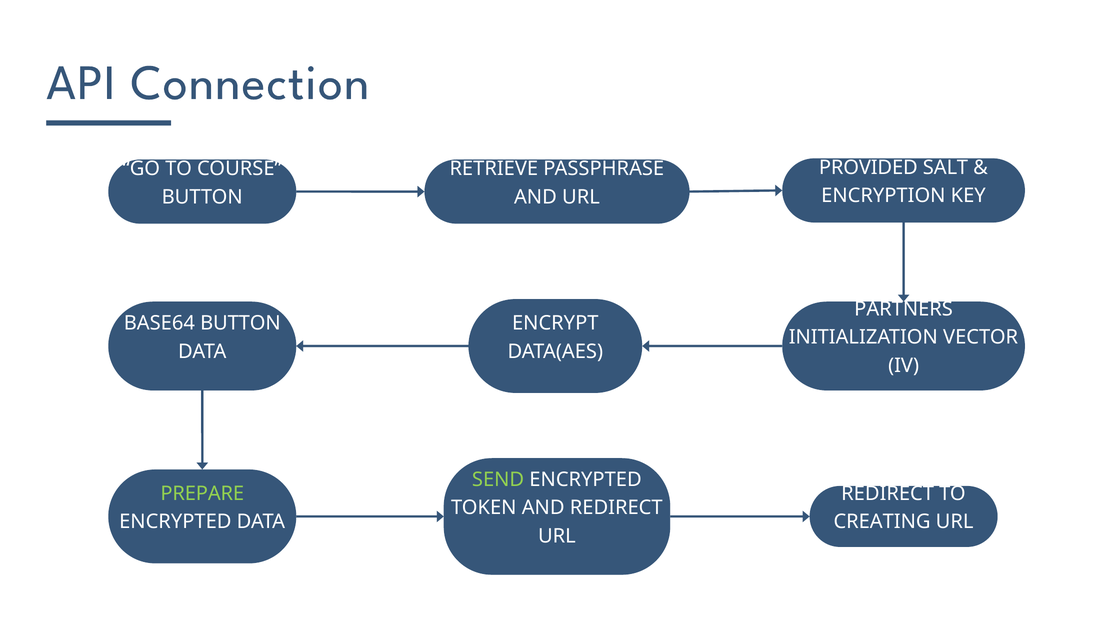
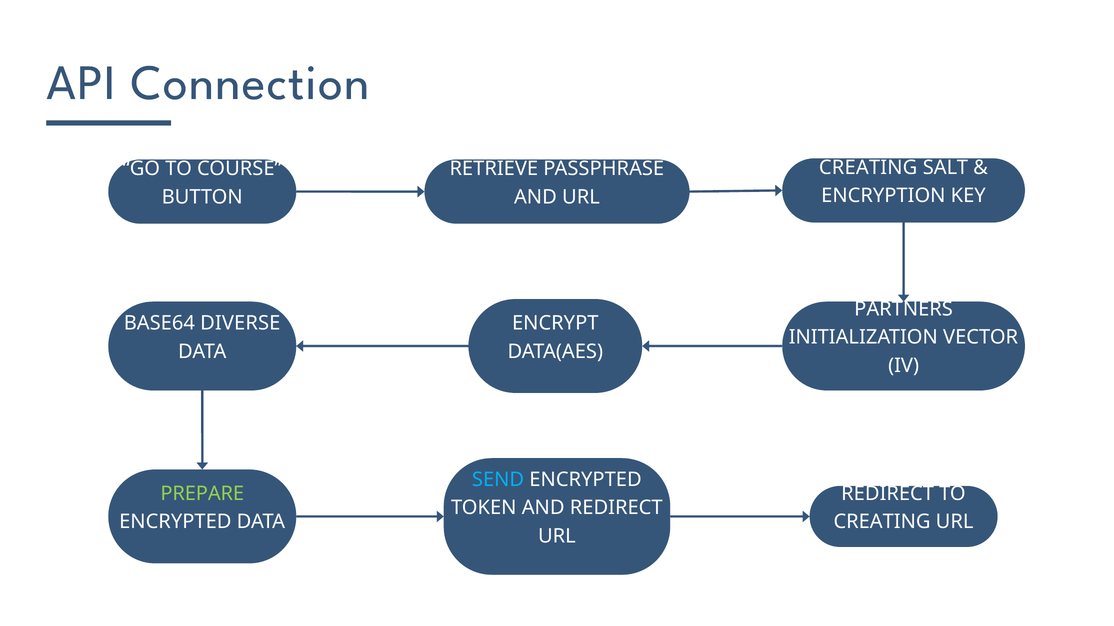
PROVIDED: PROVIDED -> CREATING (868, 168)
BASE64 BUTTON: BUTTON -> DIVERSE (240, 324)
SEND colour: light green -> light blue (498, 480)
